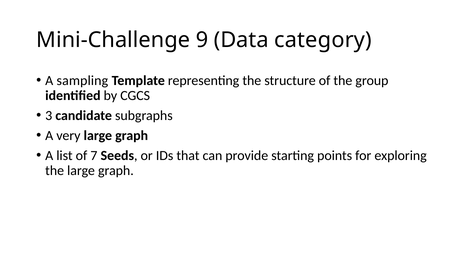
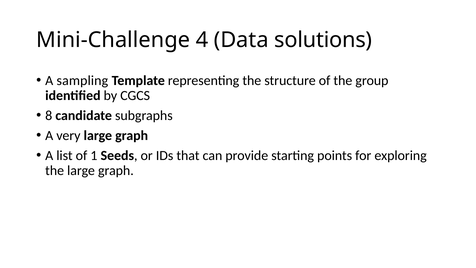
9: 9 -> 4 (202, 40)
category: category -> solutions (323, 40)
3: 3 -> 8 (49, 115)
7: 7 -> 1 (94, 155)
